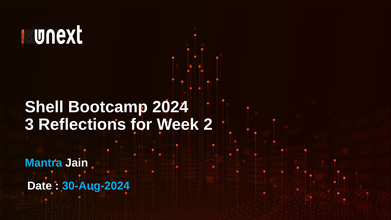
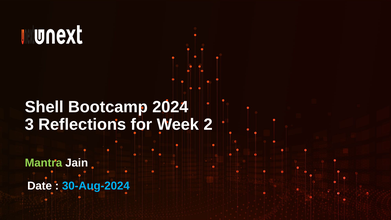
Mantra colour: light blue -> light green (43, 163)
